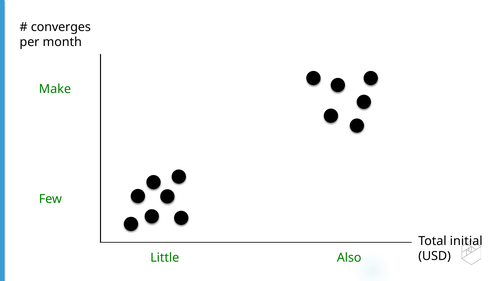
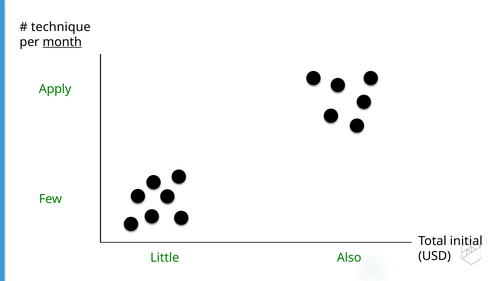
converges: converges -> technique (61, 27)
month underline: none -> present (62, 42)
Make: Make -> Apply (55, 89)
